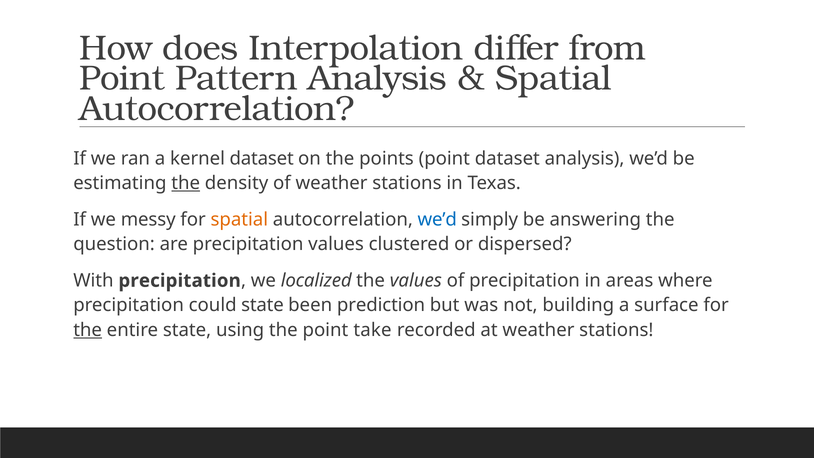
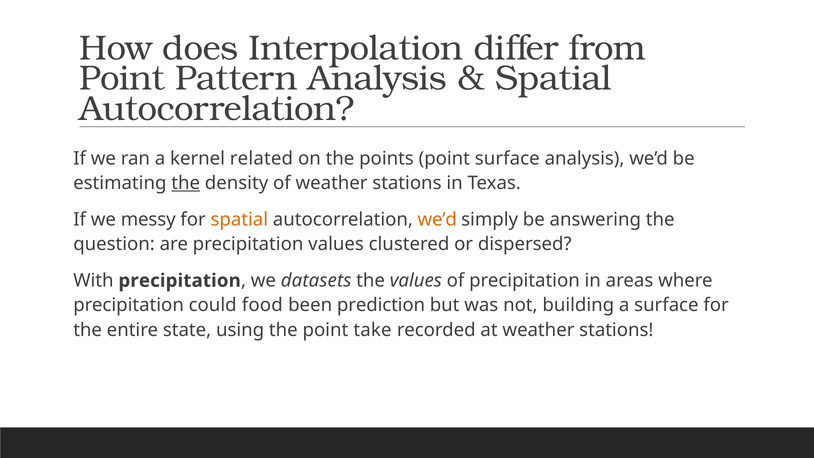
kernel dataset: dataset -> related (261, 159)
point dataset: dataset -> surface (507, 159)
we’d colour: blue -> orange (437, 220)
localized: localized -> datasets (316, 281)
could state: state -> food (262, 305)
the underline: present -> none (88, 330)
